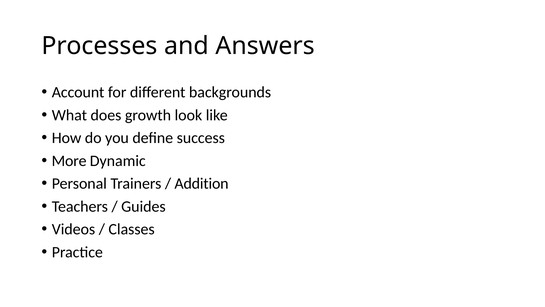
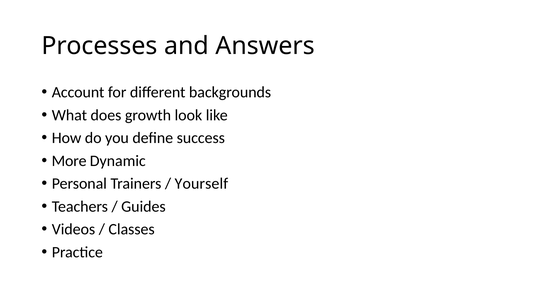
Addition: Addition -> Yourself (201, 183)
